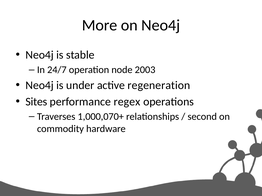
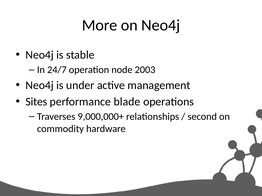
regeneration: regeneration -> management (159, 86)
regex: regex -> blade (127, 102)
1,000,070+: 1,000,070+ -> 9,000,000+ (101, 117)
